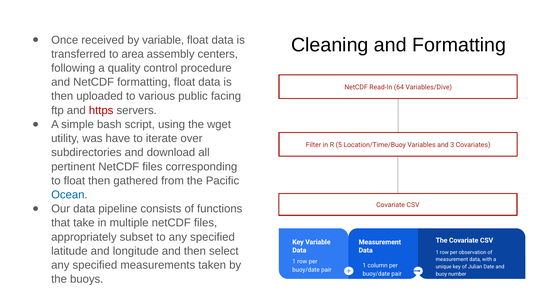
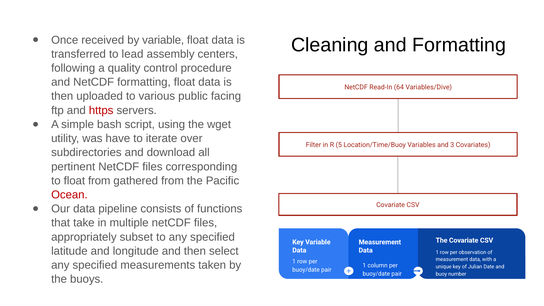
area: area -> lead (133, 54)
float then: then -> from (99, 181)
Ocean colour: blue -> red (69, 195)
